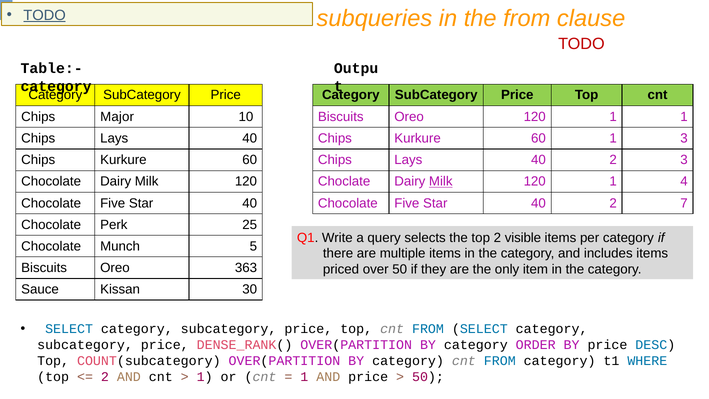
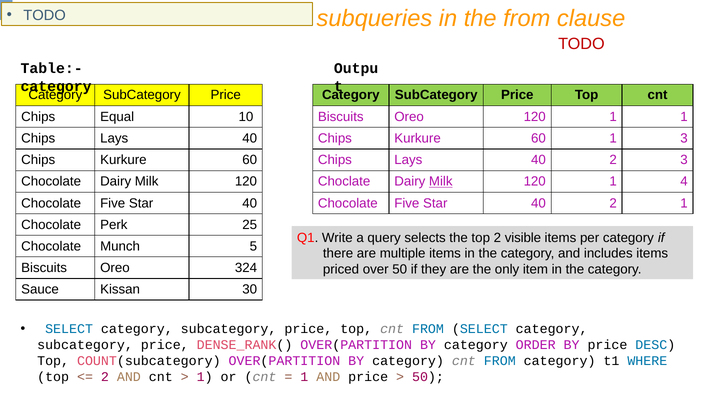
TODO underline: present -> none (45, 15)
Major: Major -> Equal (117, 117)
2 7: 7 -> 1 (684, 203)
363: 363 -> 324 (246, 268)
